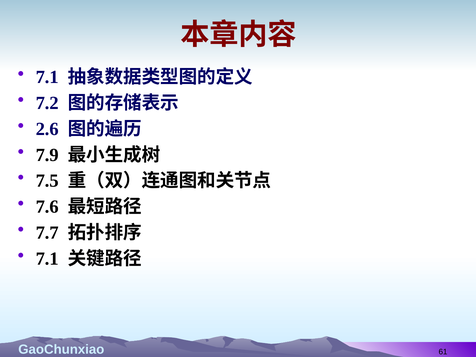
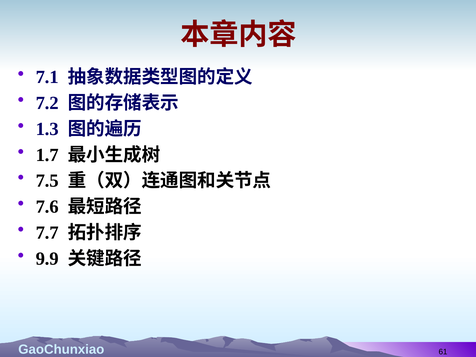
2.6: 2.6 -> 1.3 (47, 129)
7.9: 7.9 -> 1.7 (47, 155)
7.1: 7.1 -> 9.9 (47, 259)
